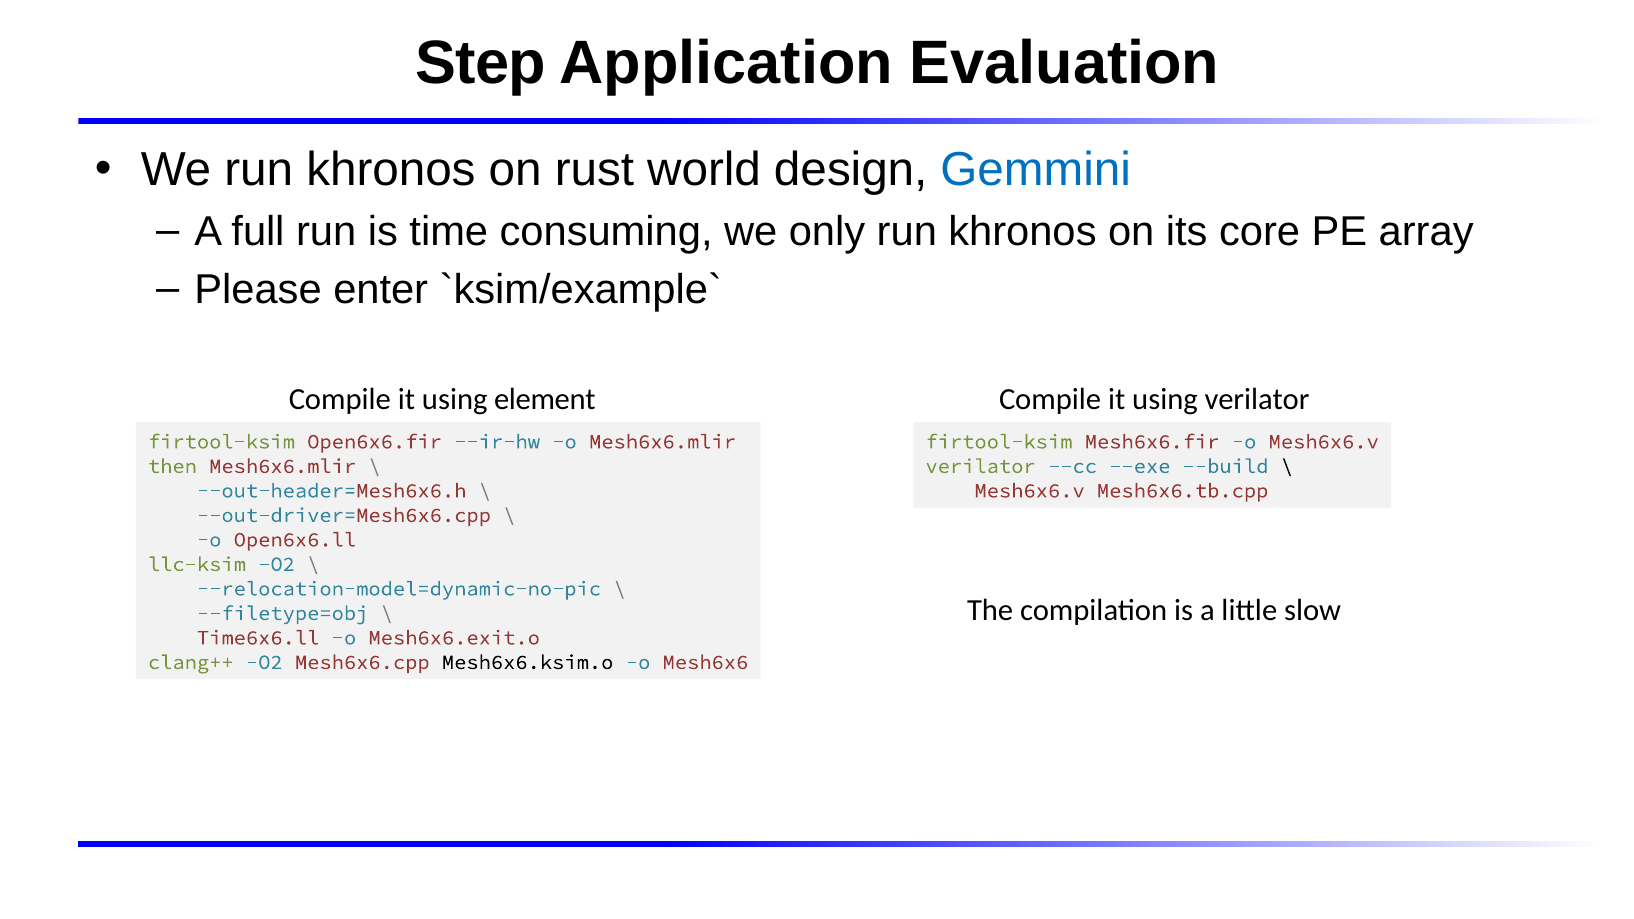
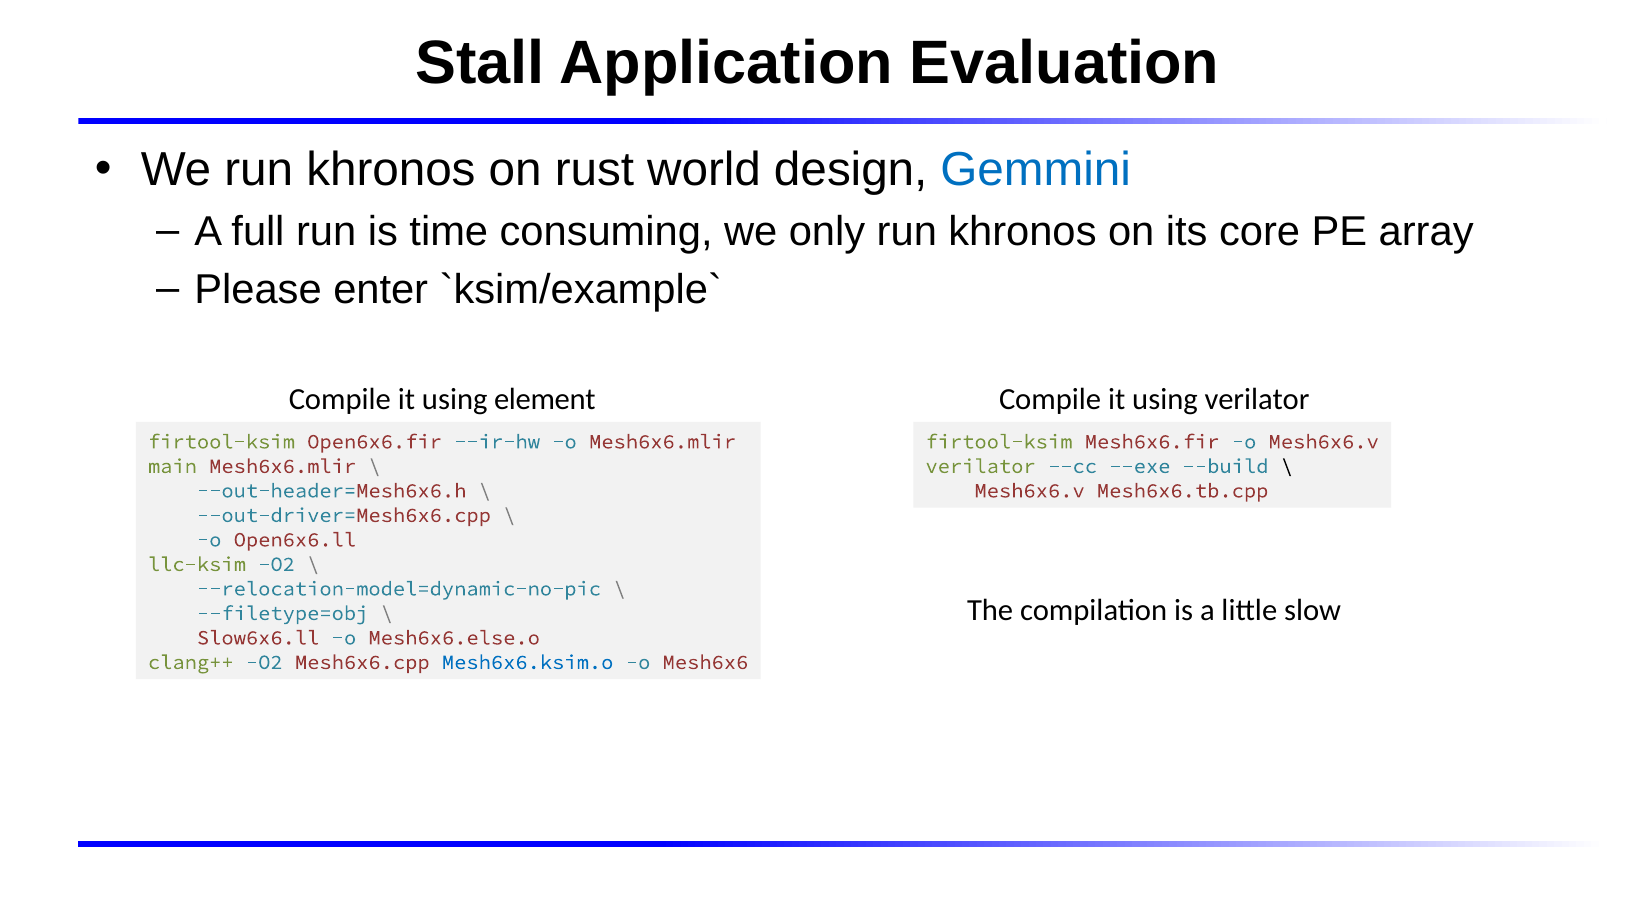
Step: Step -> Stall (480, 63)
then: then -> main (172, 466)
Time6x6.ll: Time6x6.ll -> Slow6x6.ll (258, 638)
Mesh6x6.exit.o: Mesh6x6.exit.o -> Mesh6x6.else.o (454, 638)
Mesh6x6.ksim.o colour: black -> blue (528, 662)
